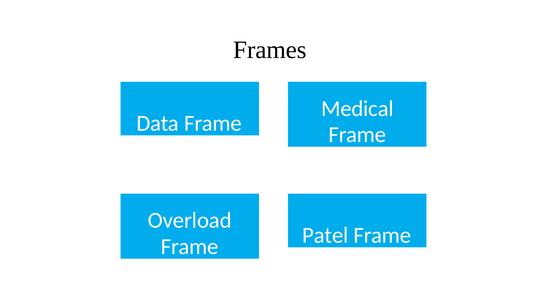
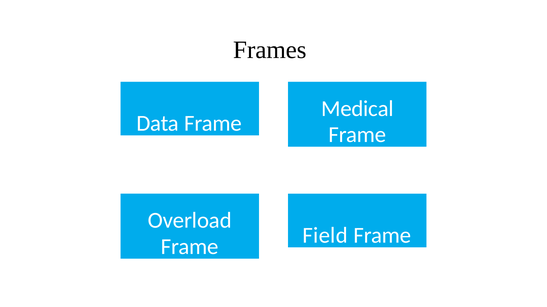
Patel: Patel -> Field (325, 236)
